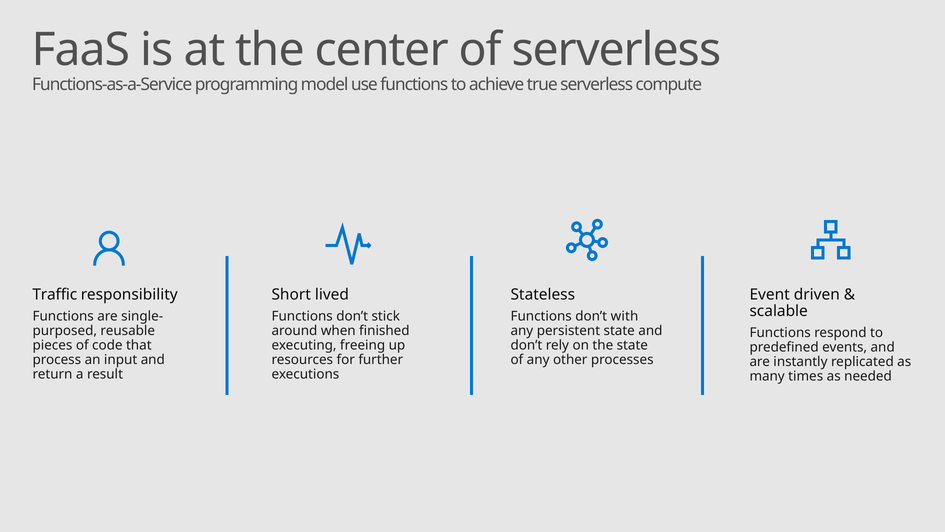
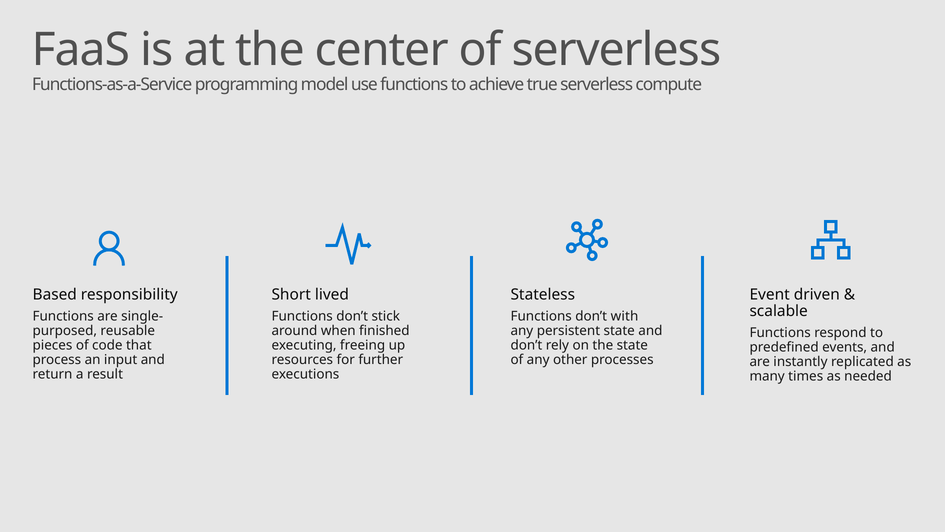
Traffic: Traffic -> Based (55, 294)
